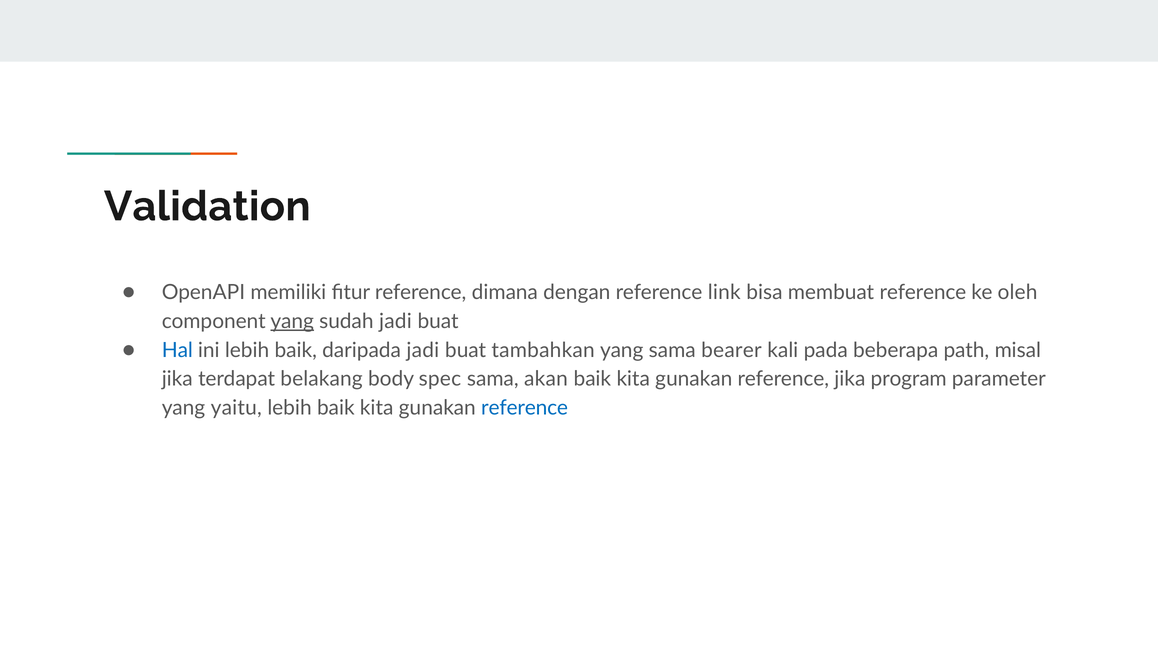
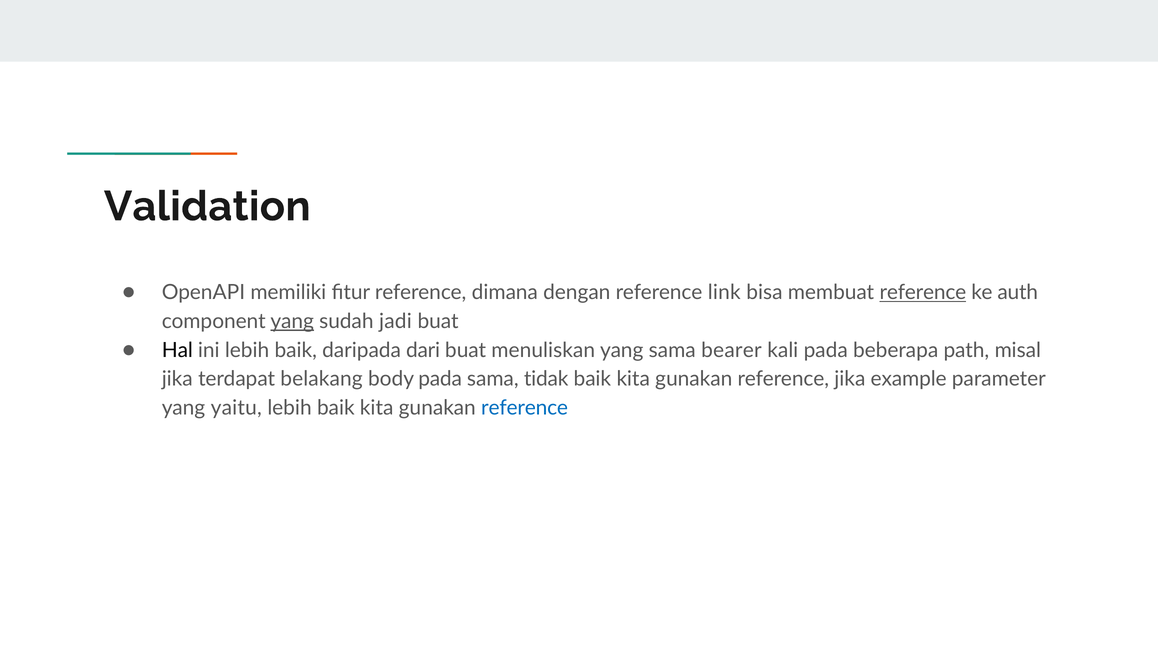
reference underline: none -> present (923, 293)
oleh: oleh -> auth (1018, 293)
Hal colour: blue -> black (177, 350)
daripada jadi: jadi -> dari (423, 350)
tambahkan: tambahkan -> menuliskan (543, 350)
body spec: spec -> pada (440, 379)
akan: akan -> tidak (546, 379)
program: program -> example (909, 379)
